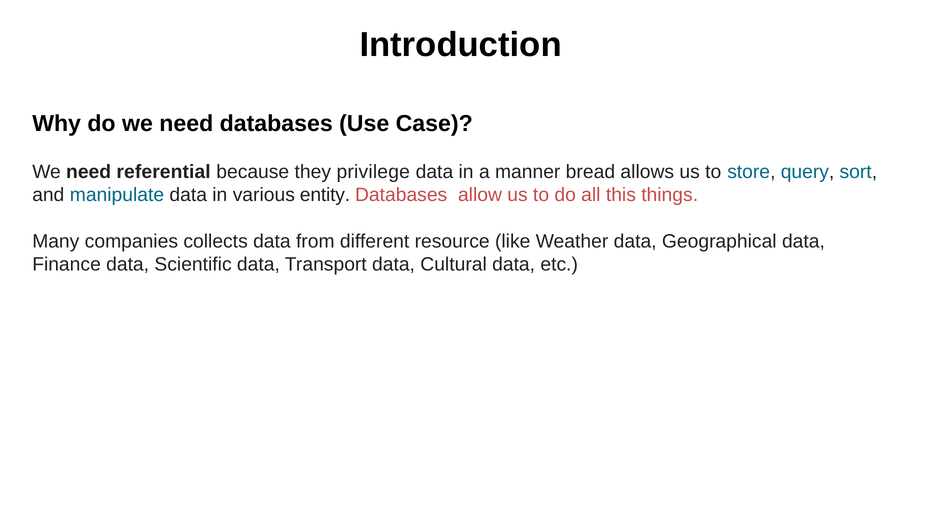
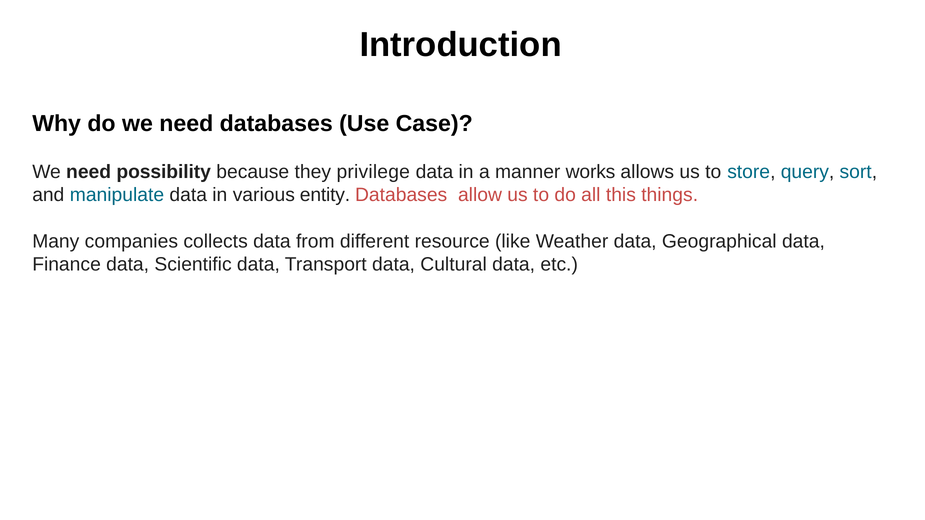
referential: referential -> possibility (164, 172)
bread: bread -> works (591, 172)
